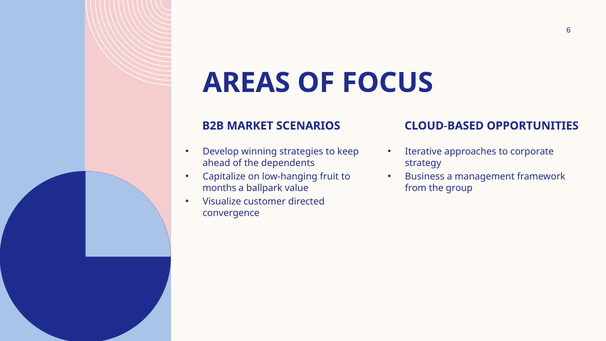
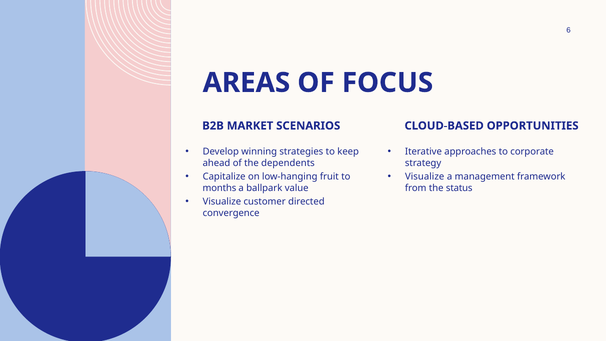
Business: Business -> Visualize (425, 177)
group: group -> status (459, 188)
